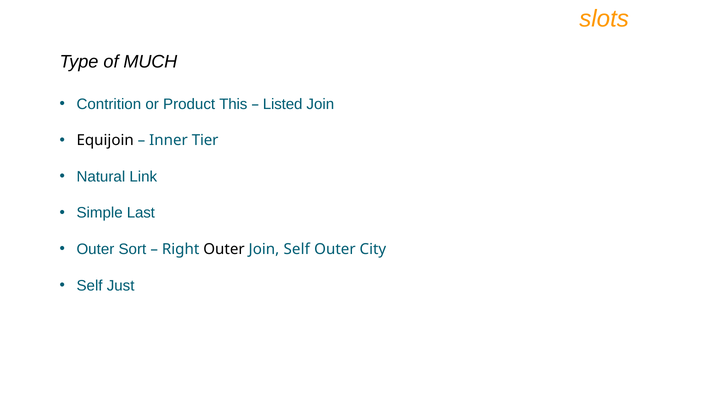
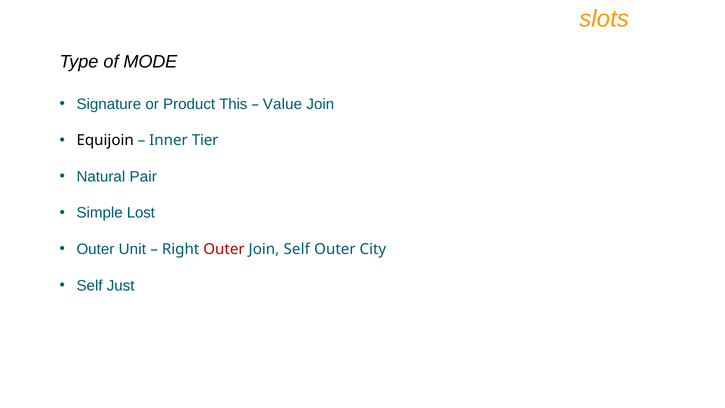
MUCH: MUCH -> MODE (150, 62)
Contrition: Contrition -> Signature (109, 104)
Listed: Listed -> Value (282, 104)
Link: Link -> Pair (143, 177)
Last: Last -> Lost (141, 213)
Sort: Sort -> Unit (132, 249)
Outer colour: black -> red (224, 249)
